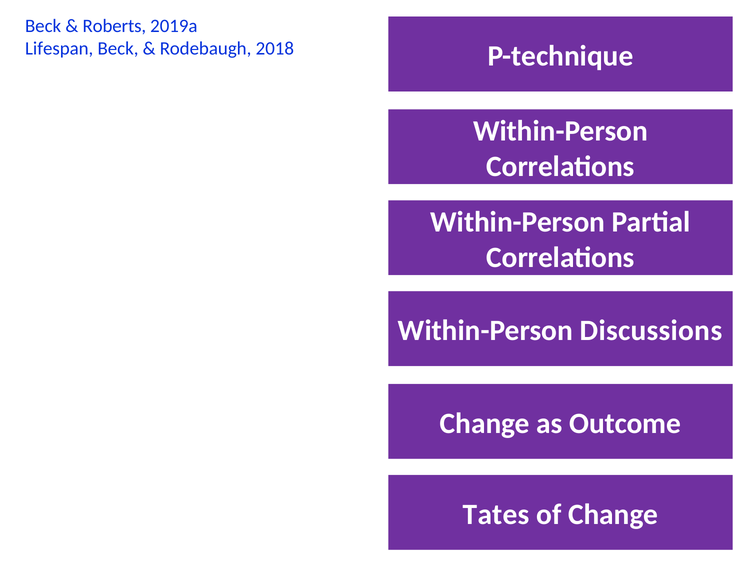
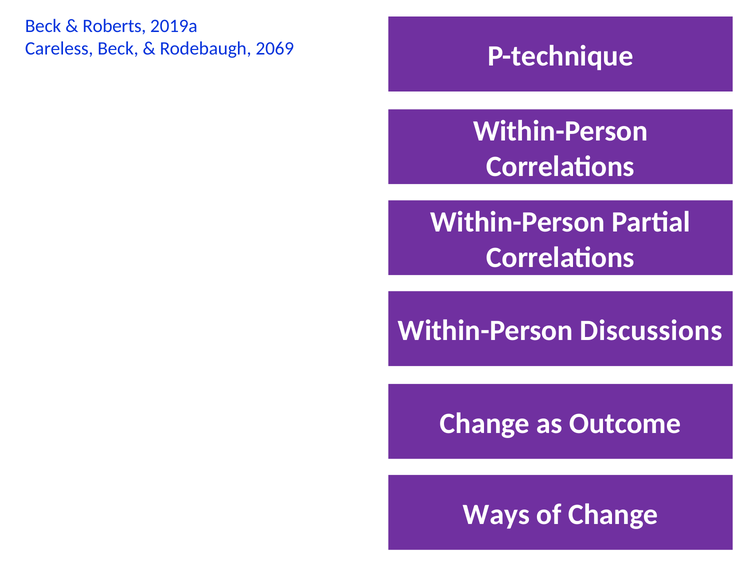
Lifespan: Lifespan -> Careless (59, 49)
2018: 2018 -> 2069 (275, 49)
Tates: Tates -> Ways (496, 514)
